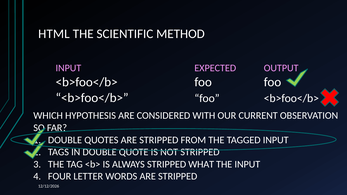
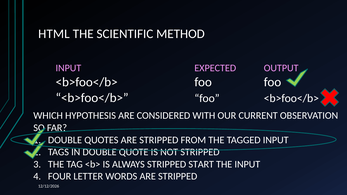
WHAT: WHAT -> START (201, 164)
